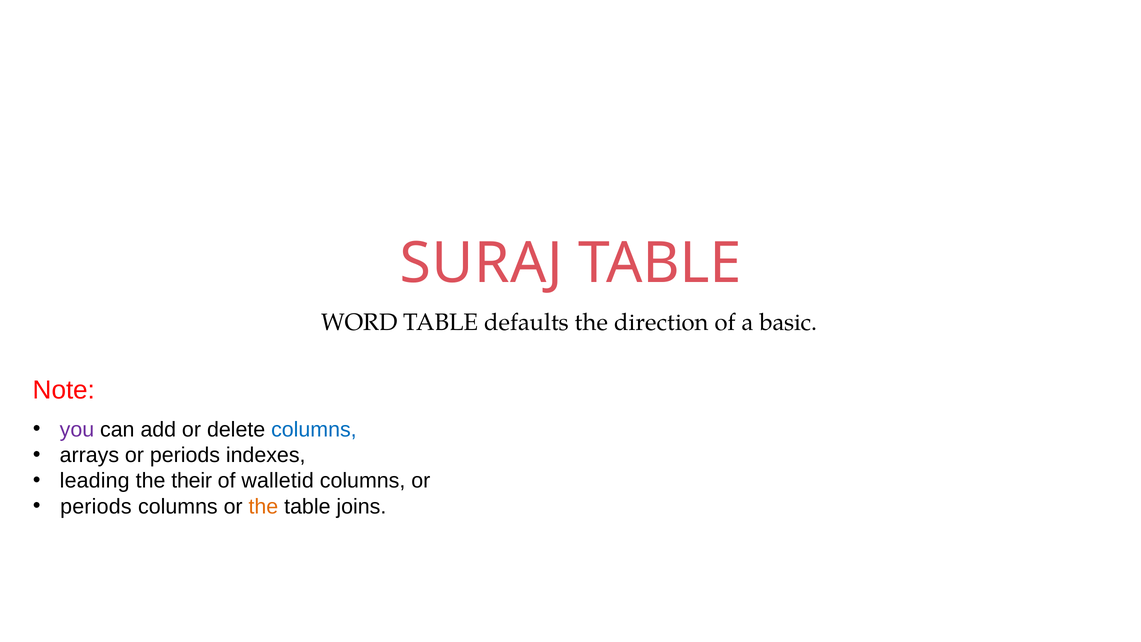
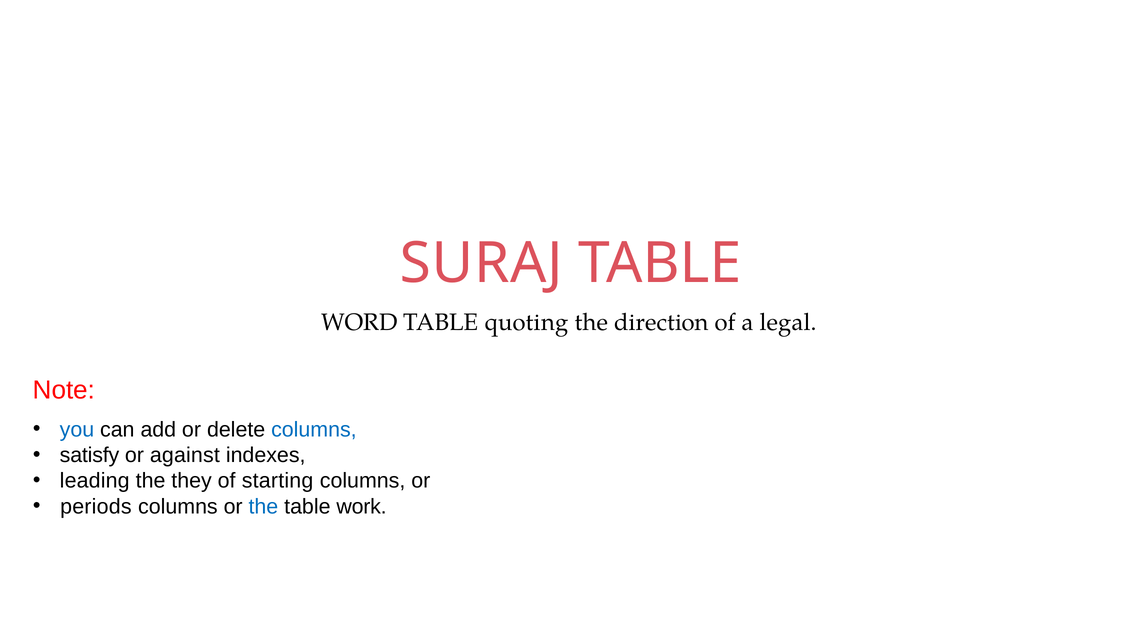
defaults: defaults -> quoting (526, 322)
basic: basic -> legal (788, 322)
you colour: purple -> blue (77, 429)
arrays: arrays -> satisfy (89, 455)
or periods: periods -> against (185, 455)
their: their -> they (192, 481)
walletid: walletid -> starting (278, 481)
the colour: orange -> blue (263, 506)
joins: joins -> work (362, 506)
